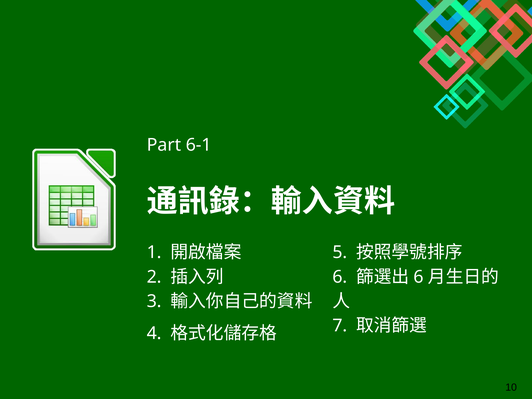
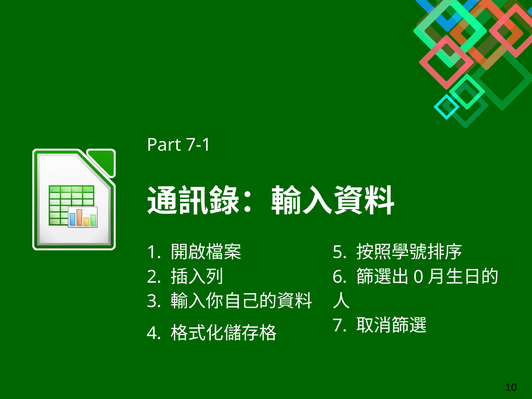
6-1: 6-1 -> 7-1 (199, 145)
6: 6 -> 0 (419, 277)
